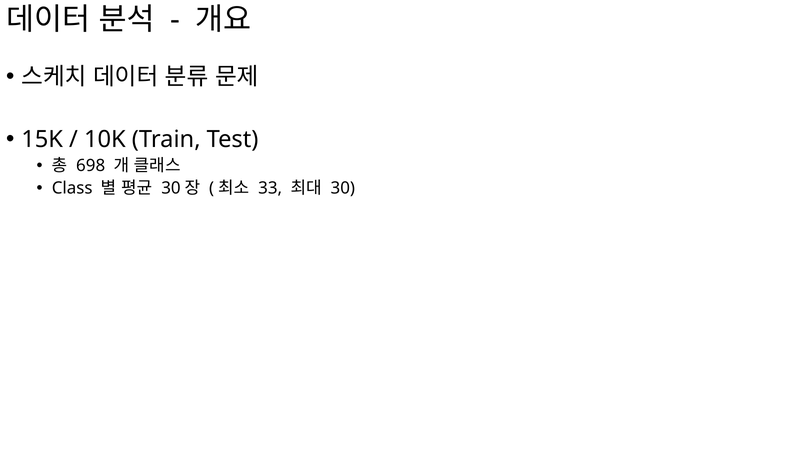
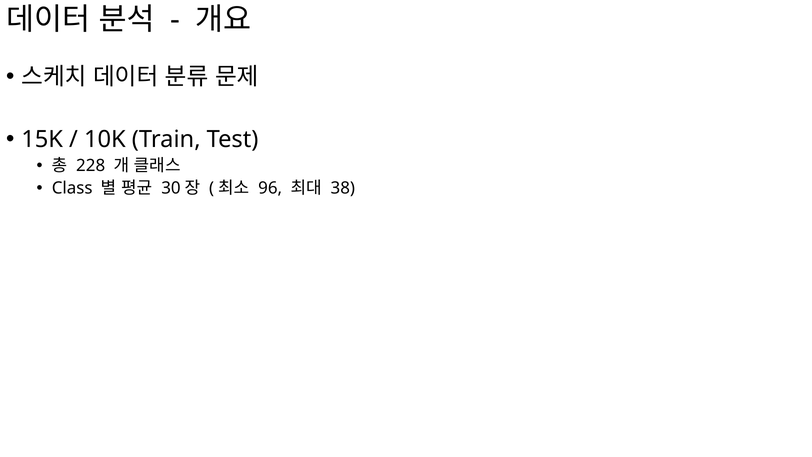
698: 698 -> 228 (91, 166)
33: 33 -> 96 (270, 188)
30: 30 -> 38 (343, 188)
